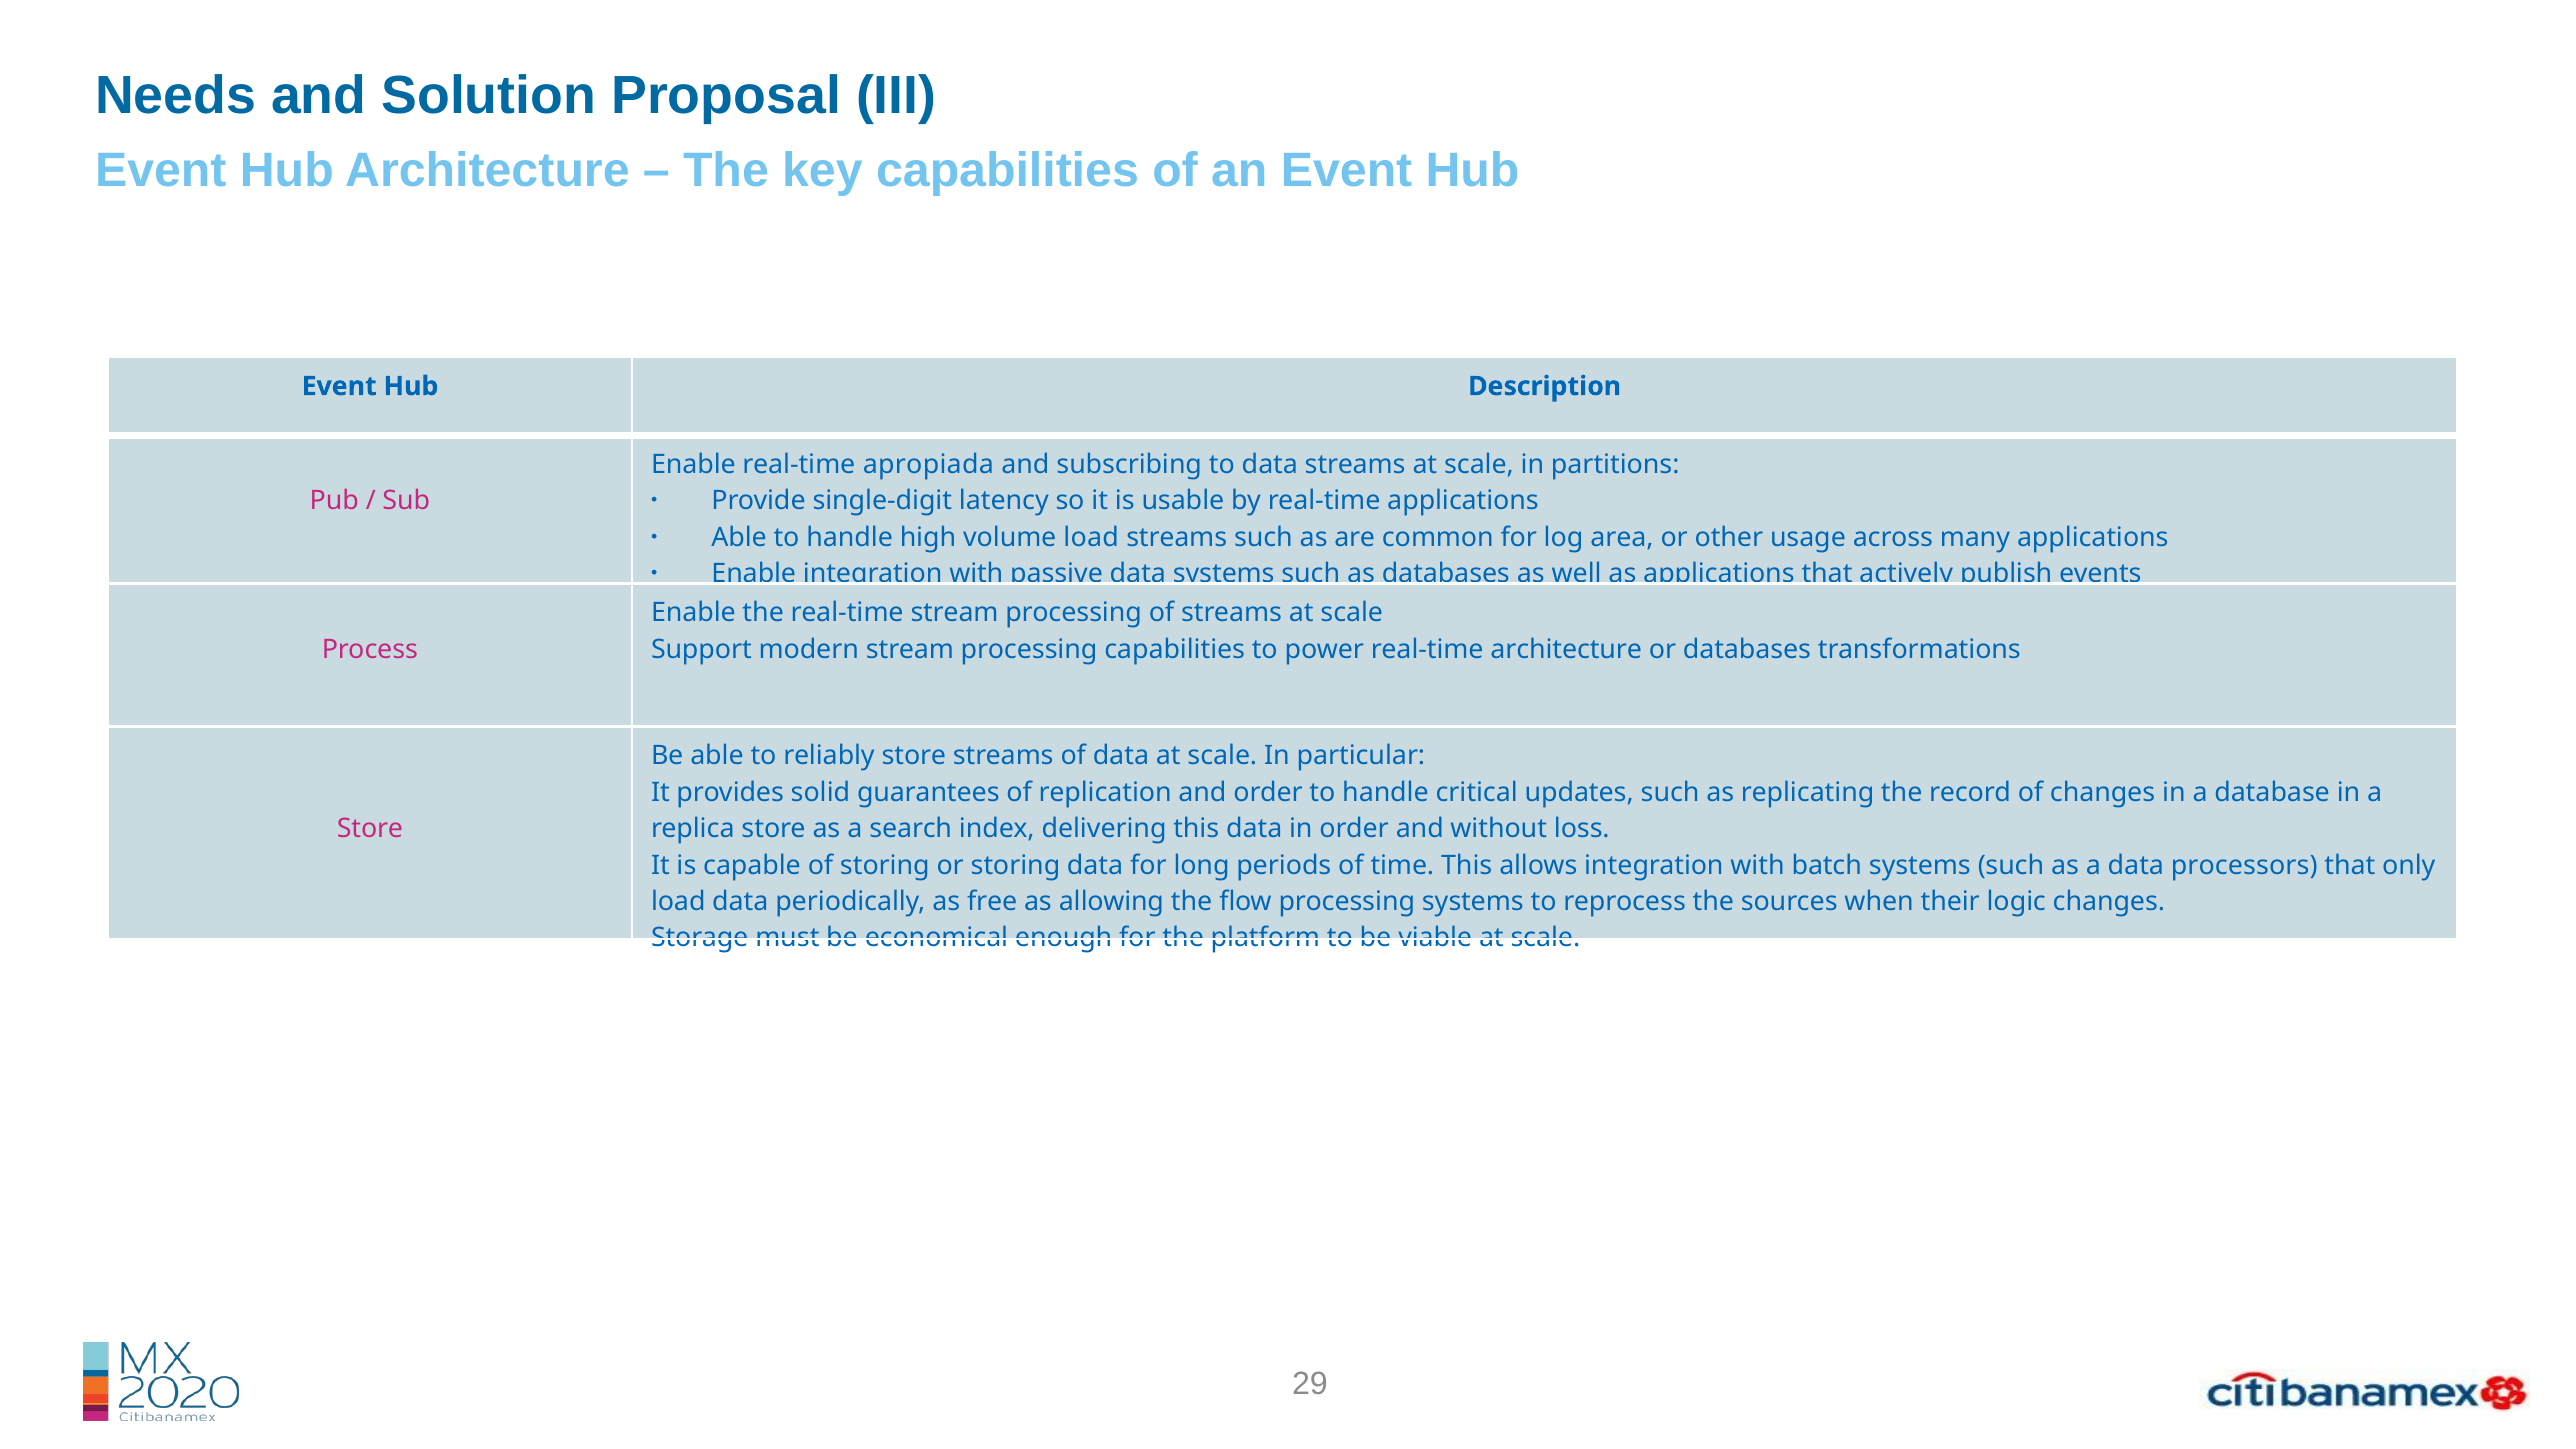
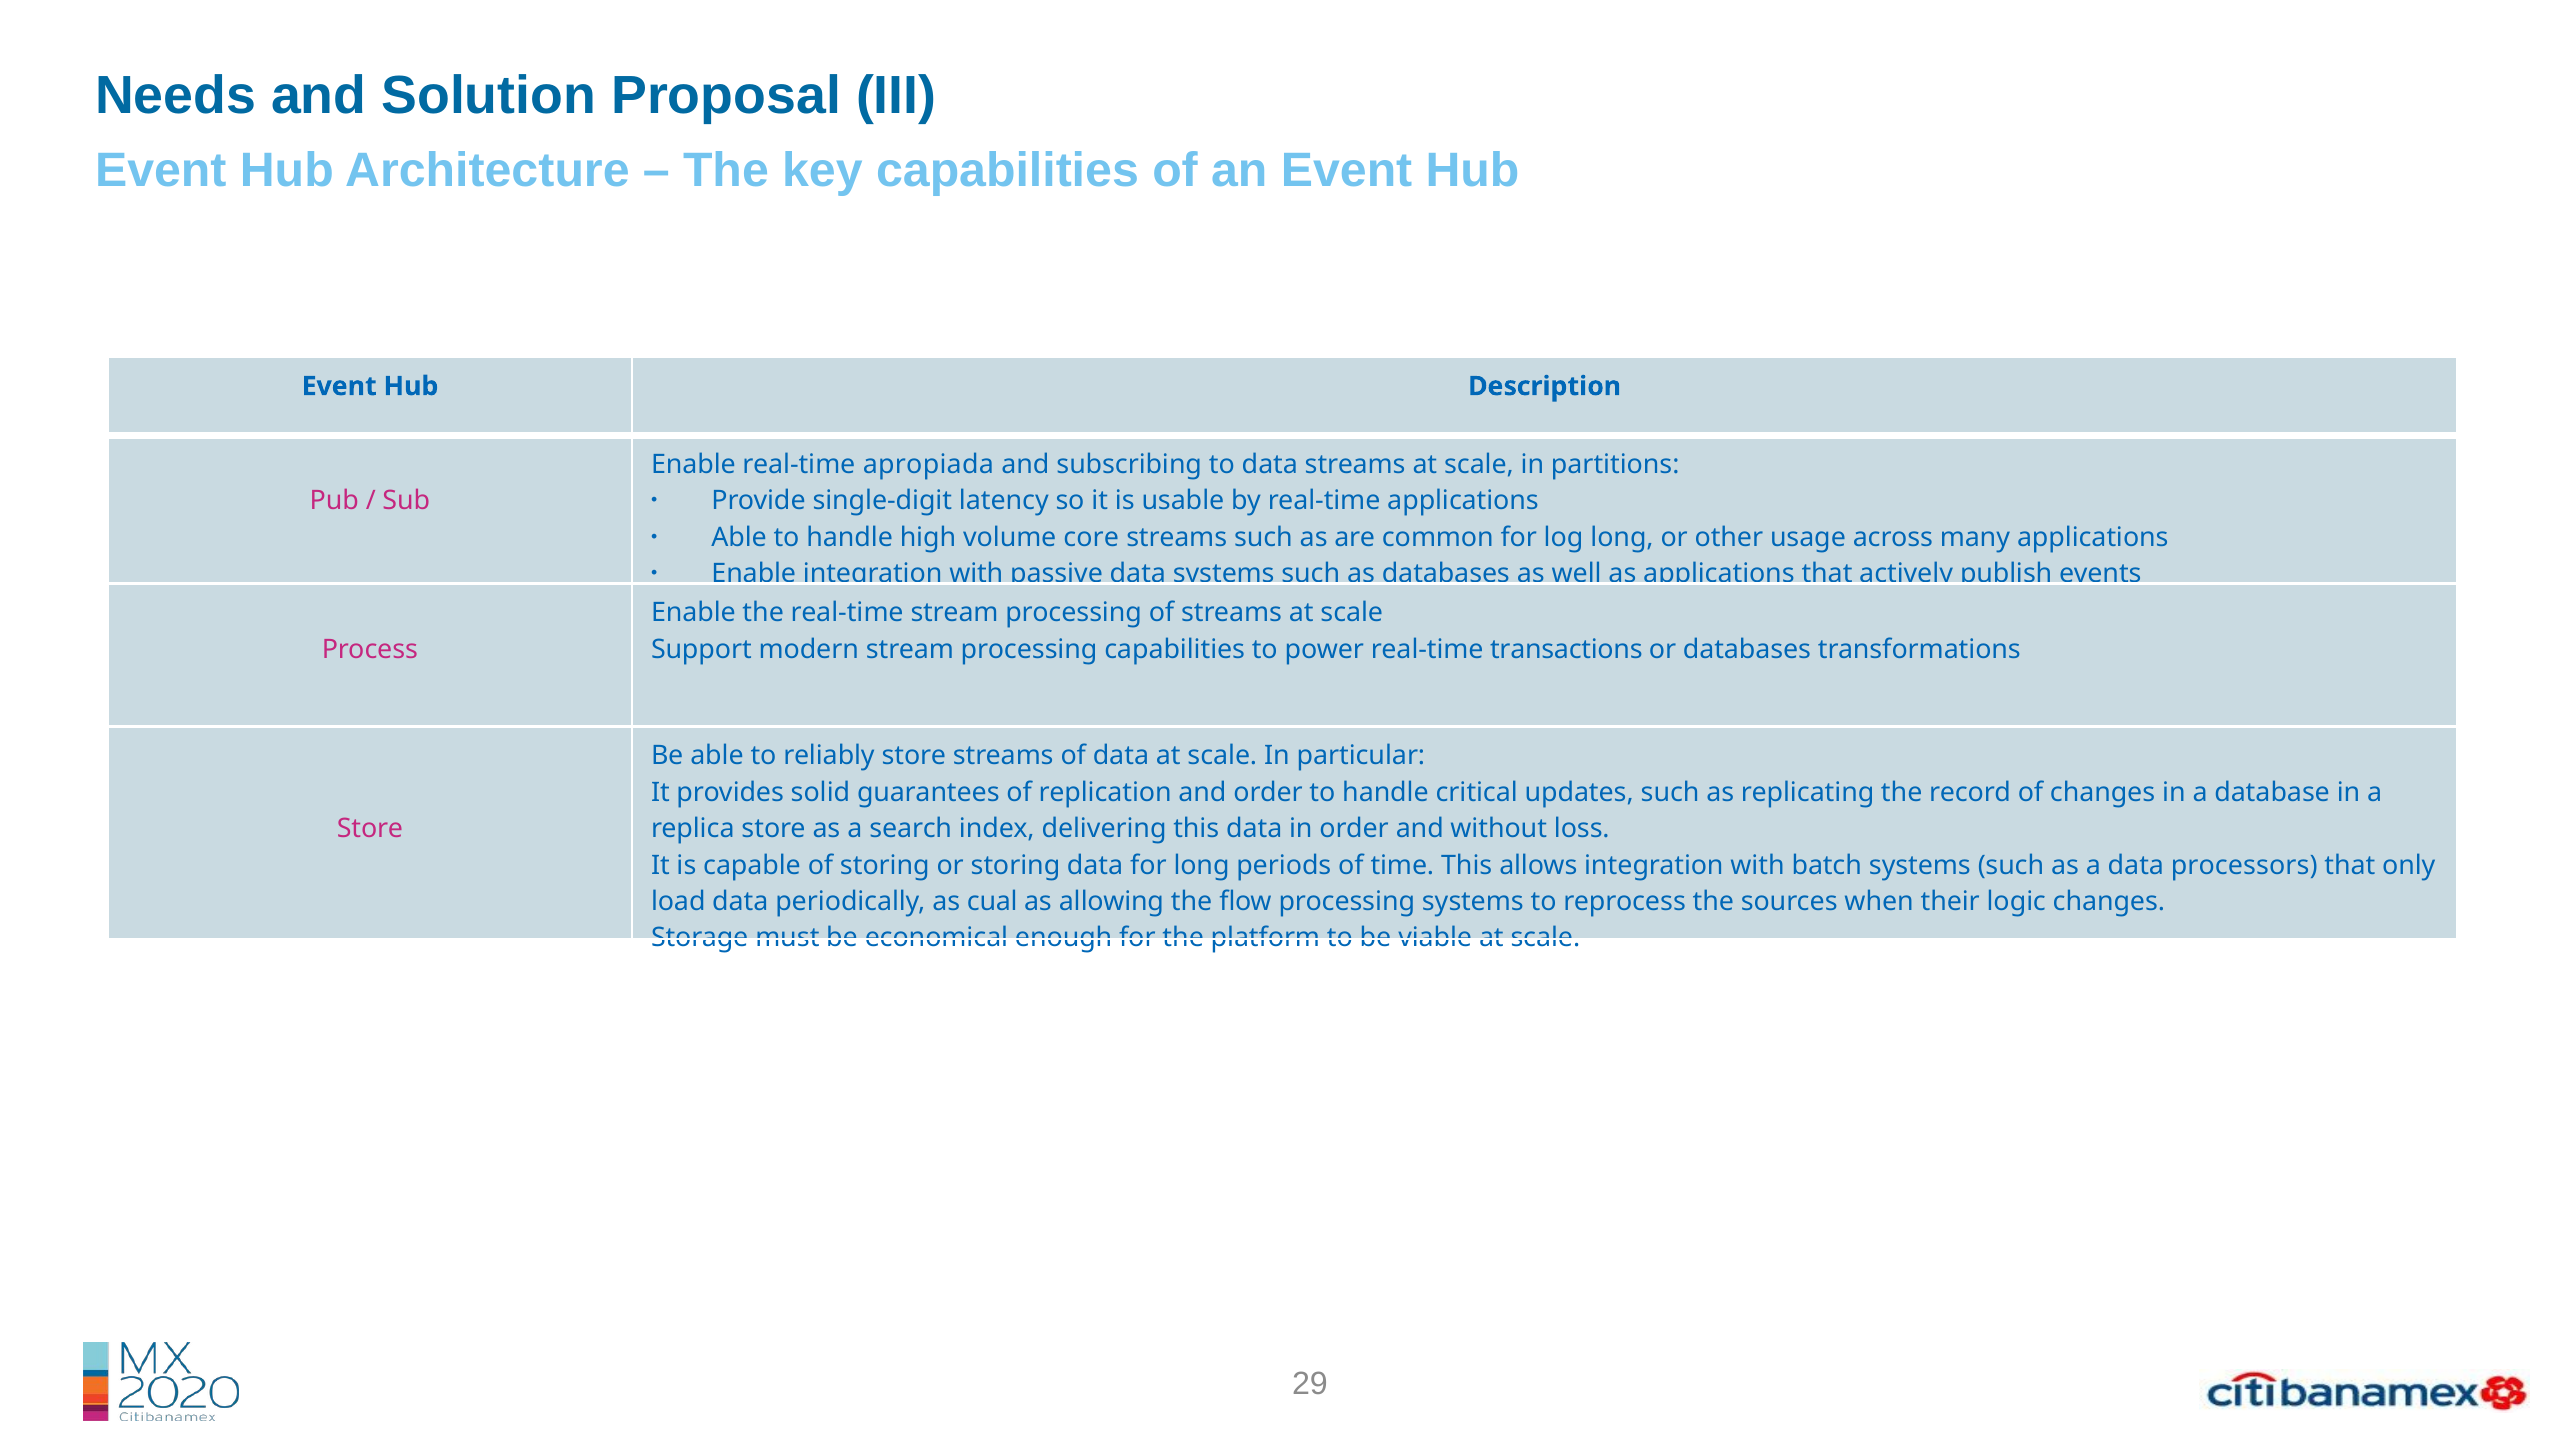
volume load: load -> core (1091, 537)
log area: area -> long (1622, 537)
real-time architecture: architecture -> transactions (1566, 649)
free: free -> cual (992, 902)
